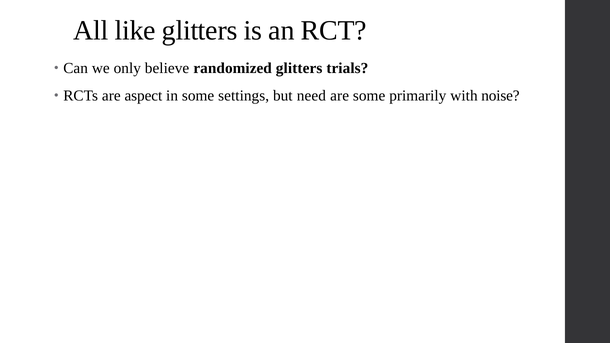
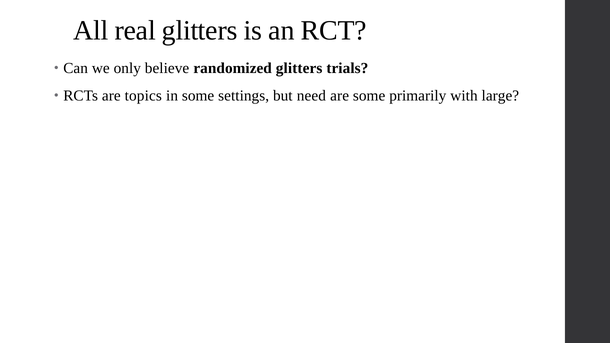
like: like -> real (135, 31)
aspect: aspect -> topics (143, 96)
noise: noise -> large (500, 96)
